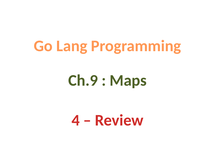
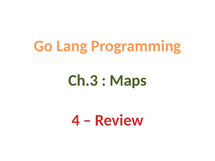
Ch.9: Ch.9 -> Ch.3 (83, 81)
